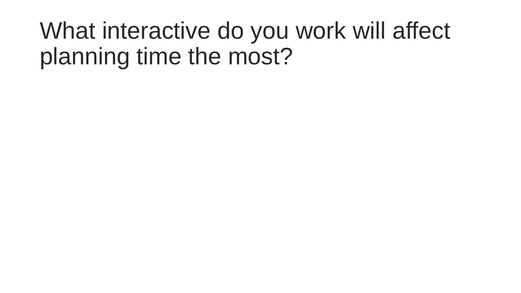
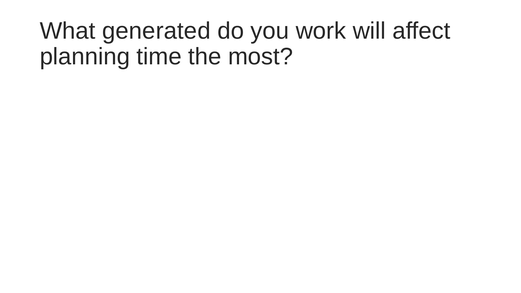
interactive: interactive -> generated (156, 31)
